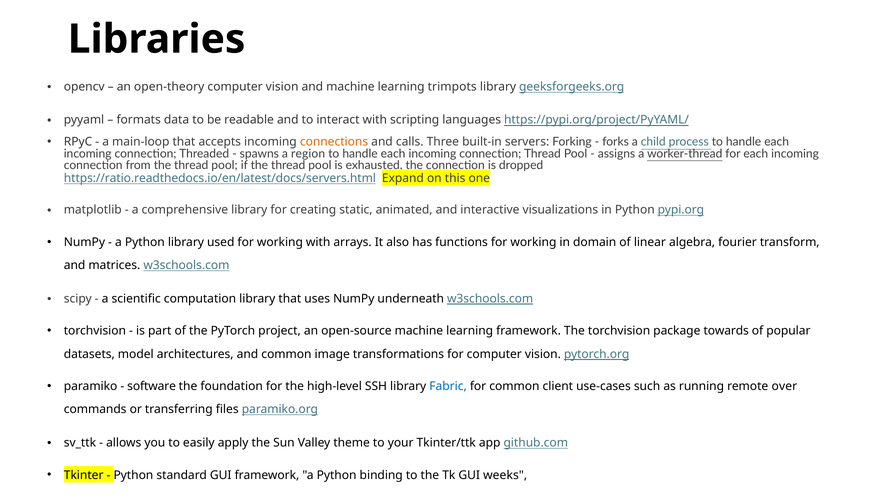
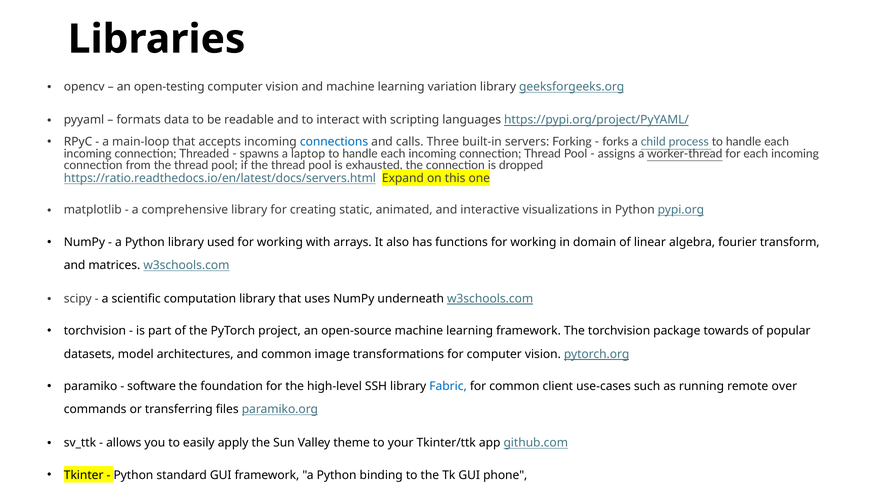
open-theory: open-theory -> open-testing (169, 87)
trimpots: trimpots -> variation (452, 87)
connections colour: orange -> blue (334, 142)
region: region -> laptop (308, 154)
weeks: weeks -> phone (505, 475)
